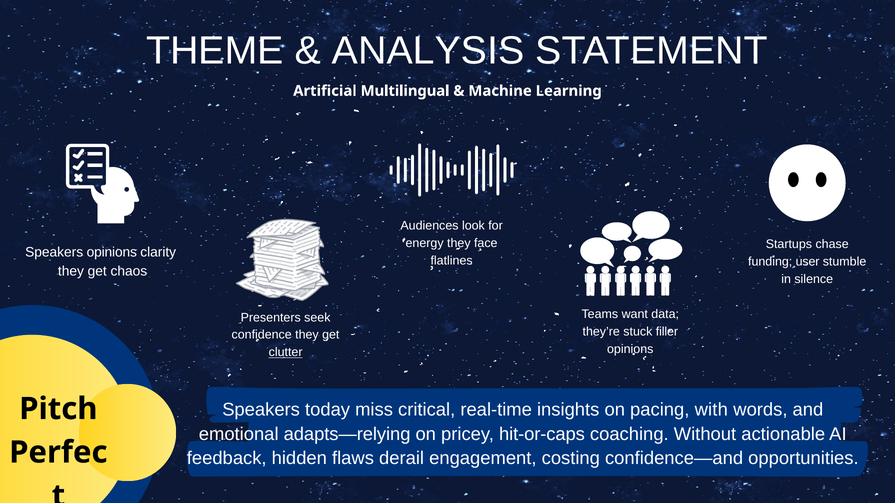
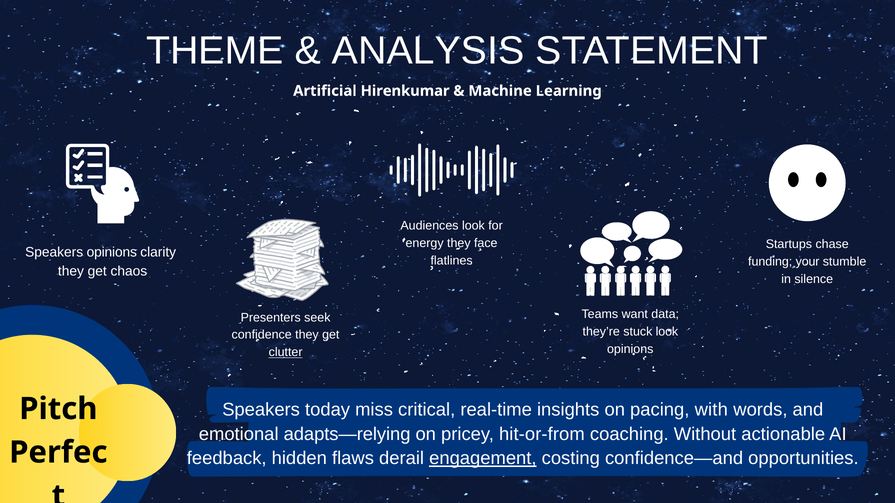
Multilingual: Multilingual -> Hirenkumar (405, 91)
user: user -> your (808, 262)
stuck filler: filler -> look (667, 332)
hit‑or‑caps: hit‑or‑caps -> hit‑or‑from (542, 434)
engagement underline: none -> present (483, 459)
